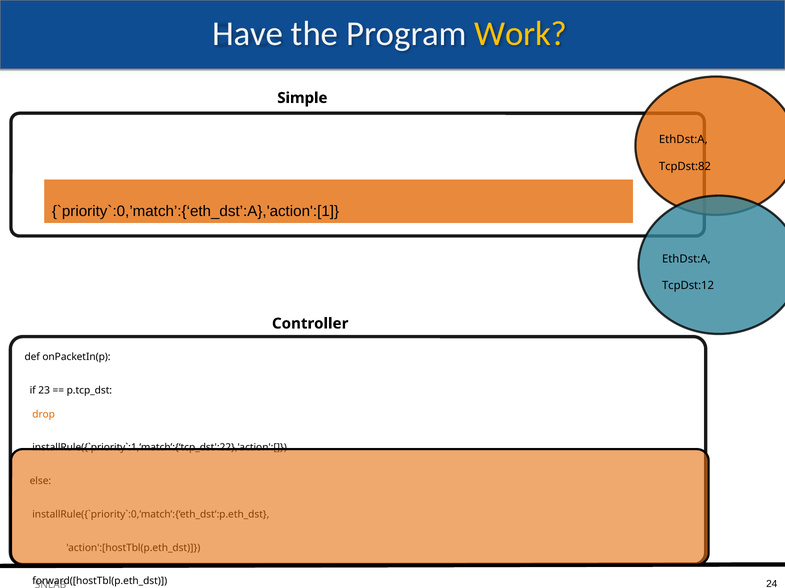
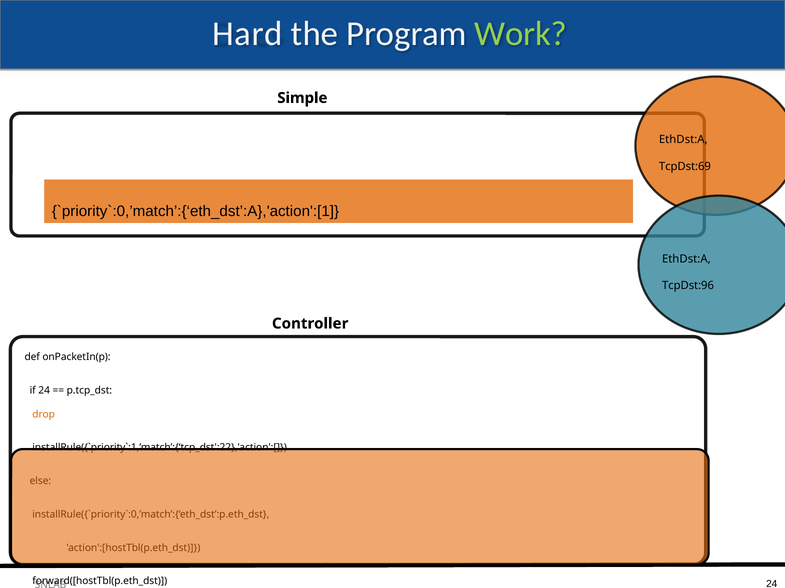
Have: Have -> Hard (247, 34)
Work colour: yellow -> light green (521, 34)
TcpDst:82: TcpDst:82 -> TcpDst:69 (685, 167)
TcpDst:12: TcpDst:12 -> TcpDst:96 (688, 286)
if 23: 23 -> 24 (44, 391)
